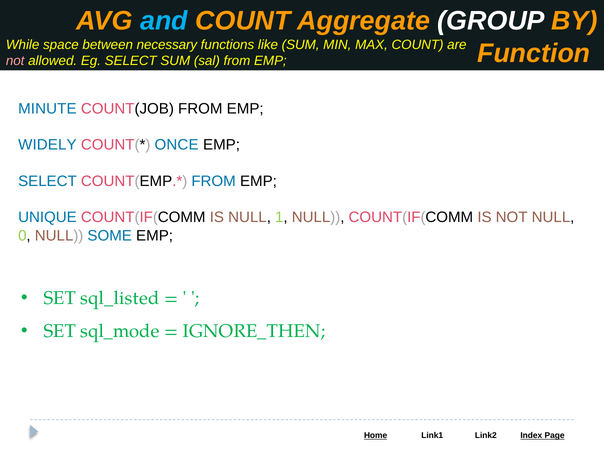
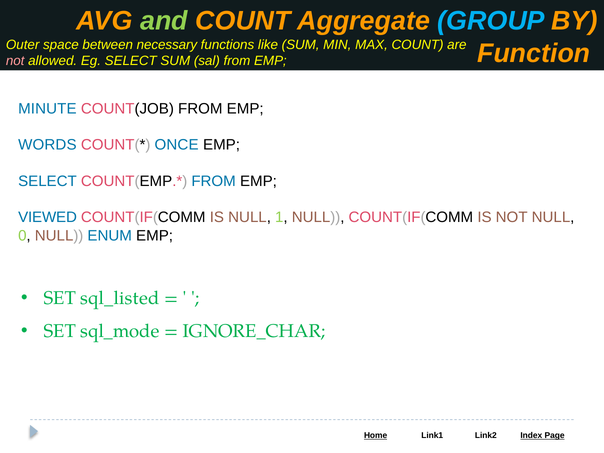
and colour: light blue -> light green (164, 21)
GROUP colour: white -> light blue (491, 21)
While: While -> Outer (23, 45)
WIDELY: WIDELY -> WORDS (47, 145)
UNIQUE: UNIQUE -> VIEWED (48, 217)
SOME: SOME -> ENUM (110, 236)
IGNORE_THEN: IGNORE_THEN -> IGNORE_CHAR (254, 331)
